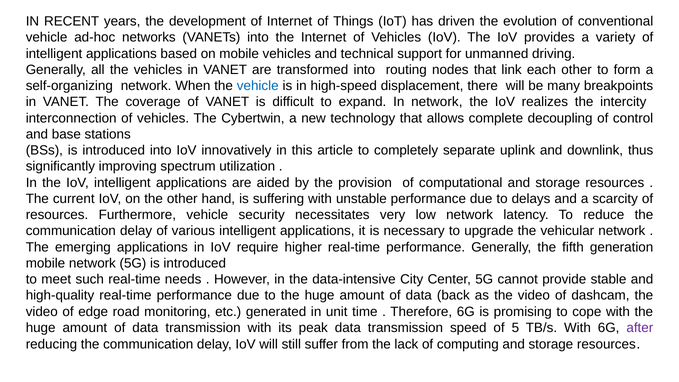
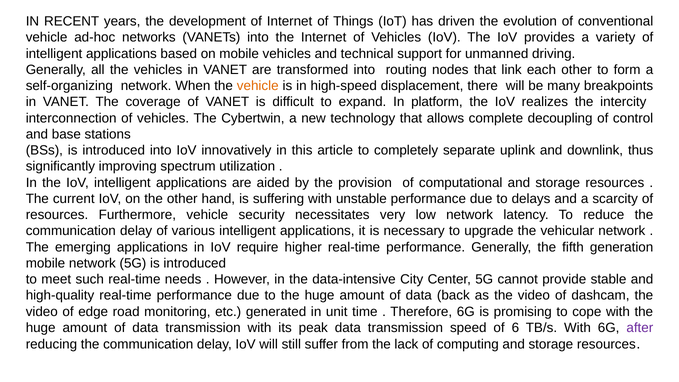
vehicle colour: blue -> orange (258, 86)
In network: network -> platform (437, 102)
5: 5 -> 6 (515, 328)
